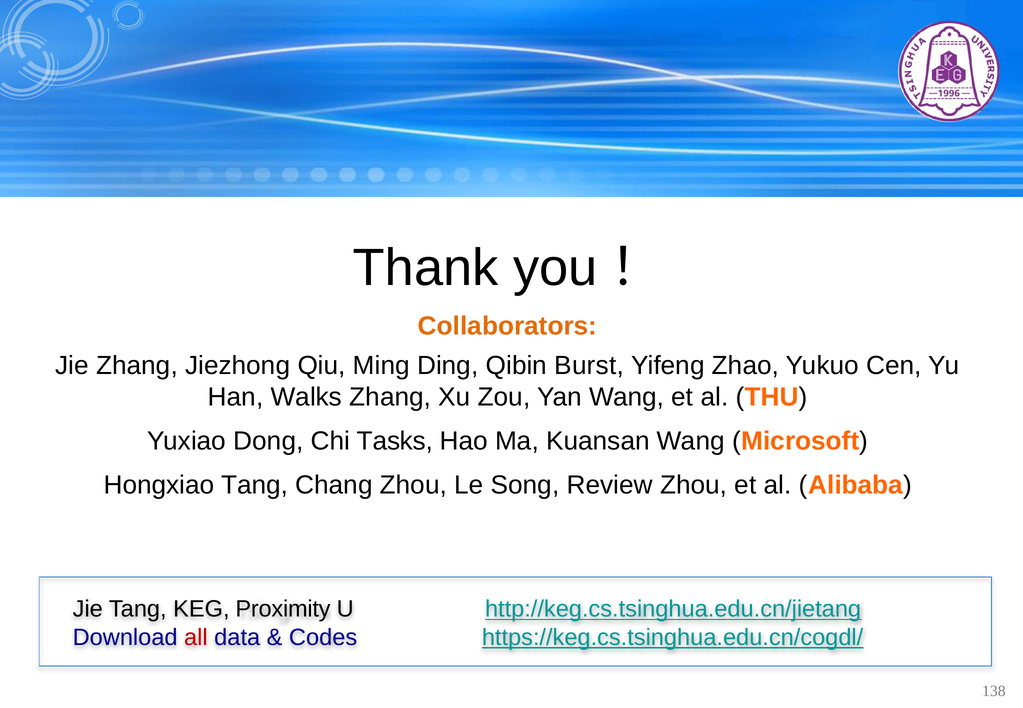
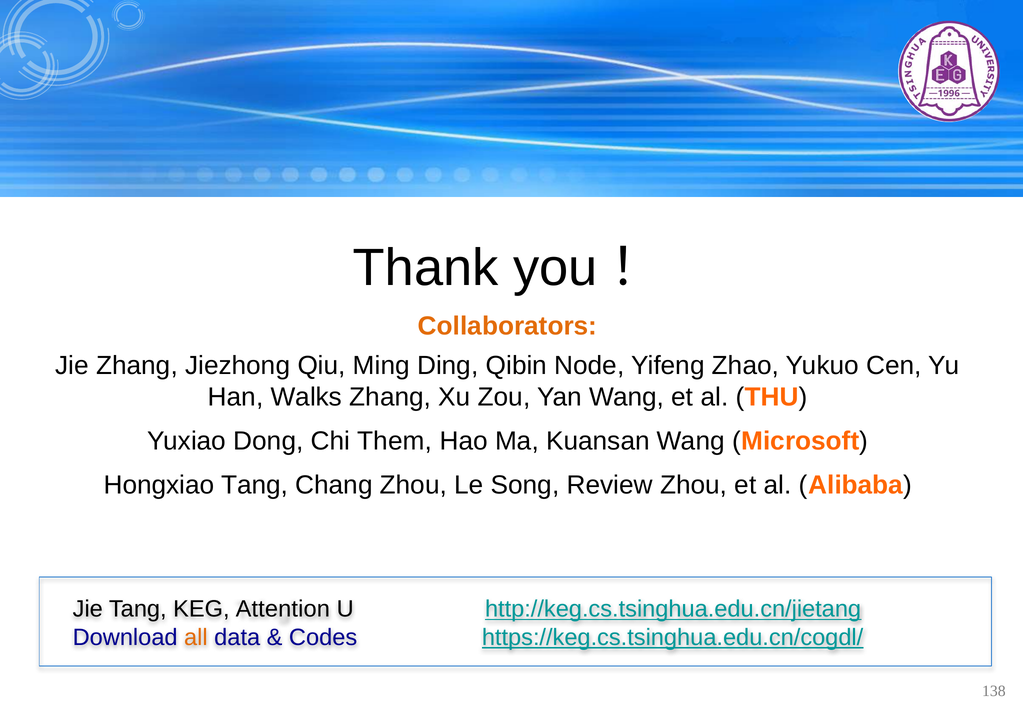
Burst: Burst -> Node (589, 365)
Tasks: Tasks -> Them (395, 441)
Proximity: Proximity -> Attention (283, 609)
all colour: red -> orange (196, 638)
